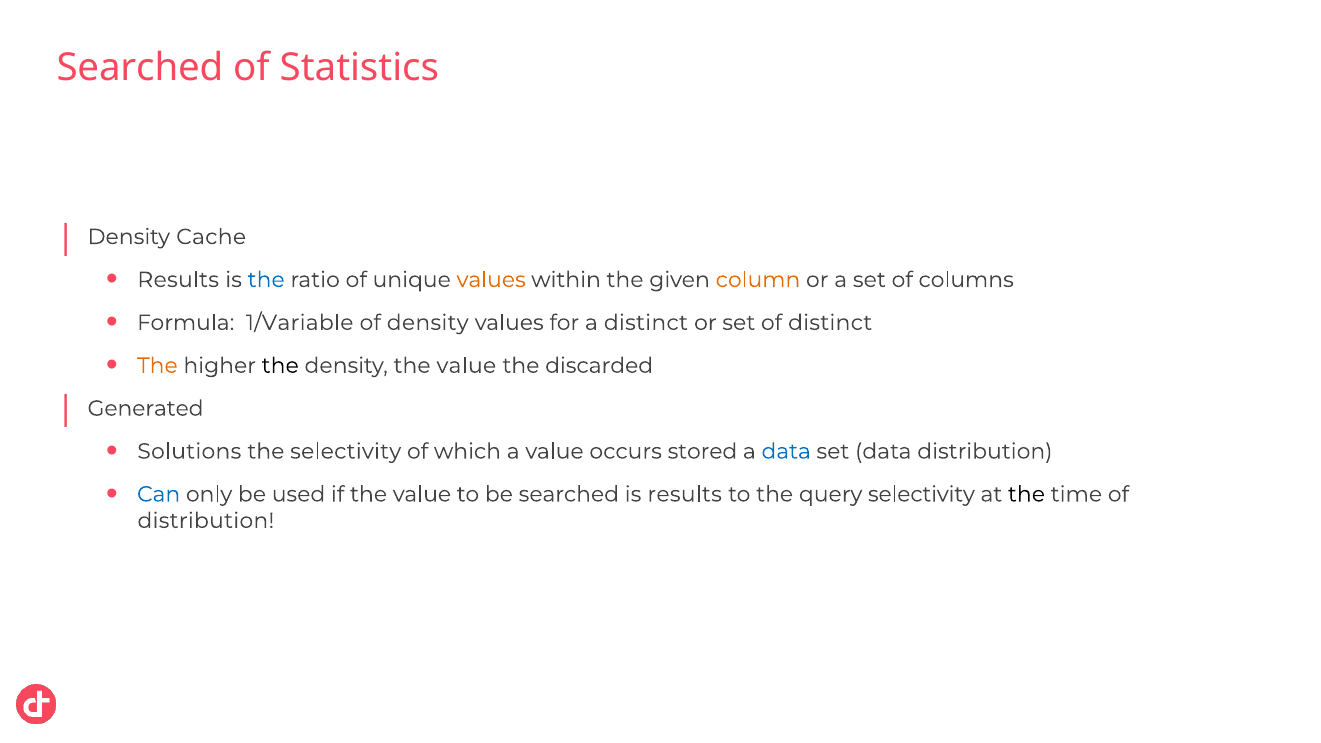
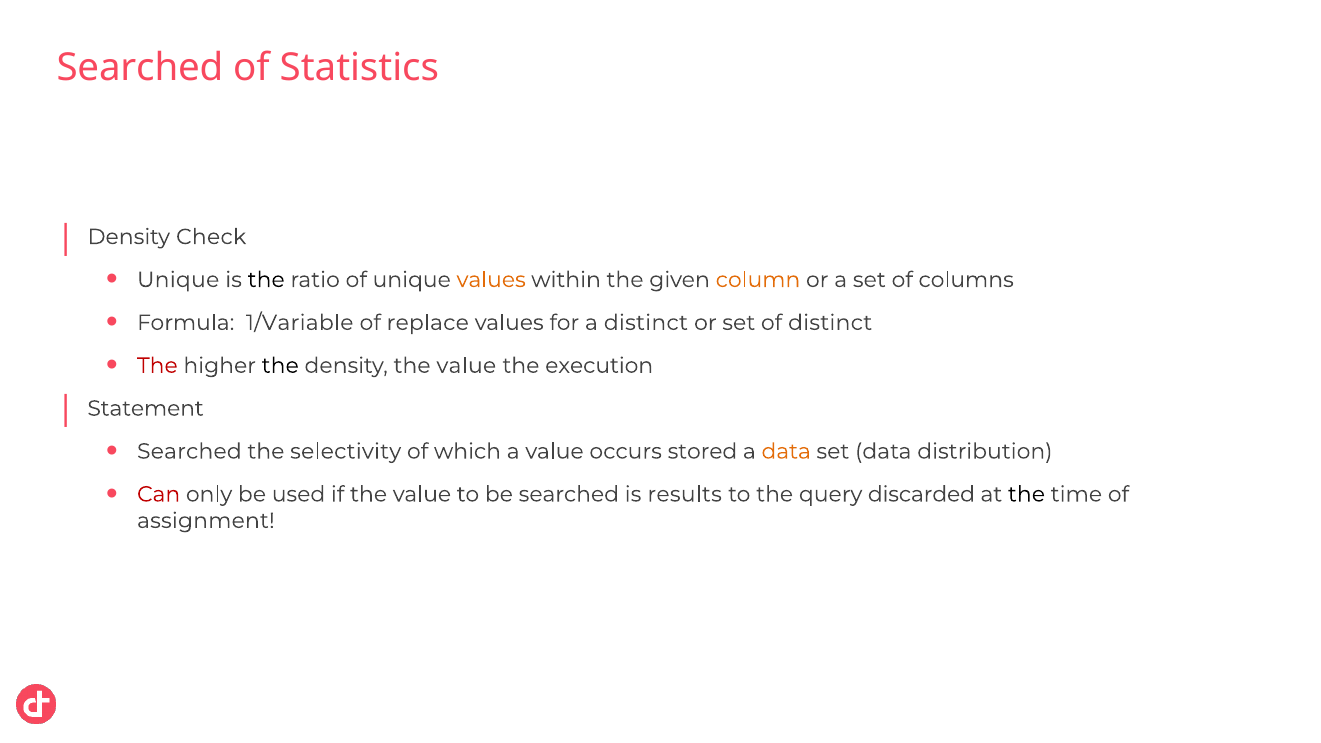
Cache: Cache -> Check (211, 237)
Results: Results -> Unique (178, 280)
the colour: blue -> black (266, 280)
of density: density -> replace (428, 323)
The colour: orange -> red (157, 366)
discarded: discarded -> execution (599, 366)
Generated: Generated -> Statement (146, 409)
Solutions: Solutions -> Searched (189, 451)
data colour: blue -> orange (786, 451)
Can colour: blue -> red (159, 494)
query selectivity: selectivity -> discarded (921, 494)
distribution: distribution -> assignment (206, 521)
